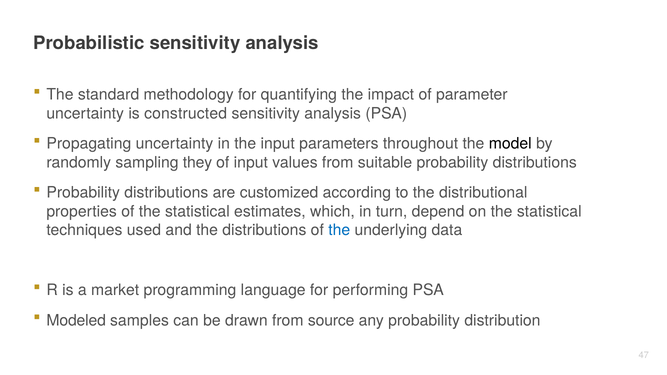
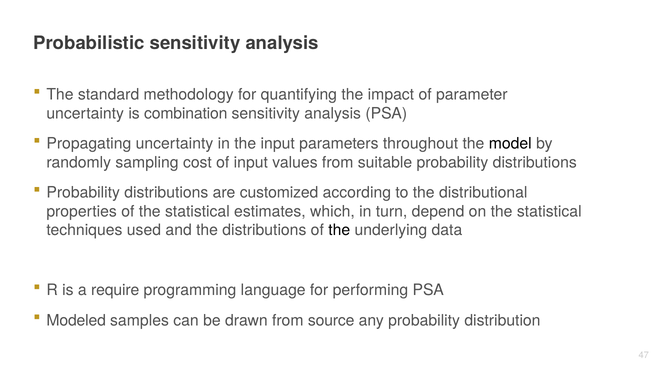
constructed: constructed -> combination (186, 113)
they: they -> cost (197, 162)
the colour: blue -> black (339, 230)
market: market -> require (115, 290)
